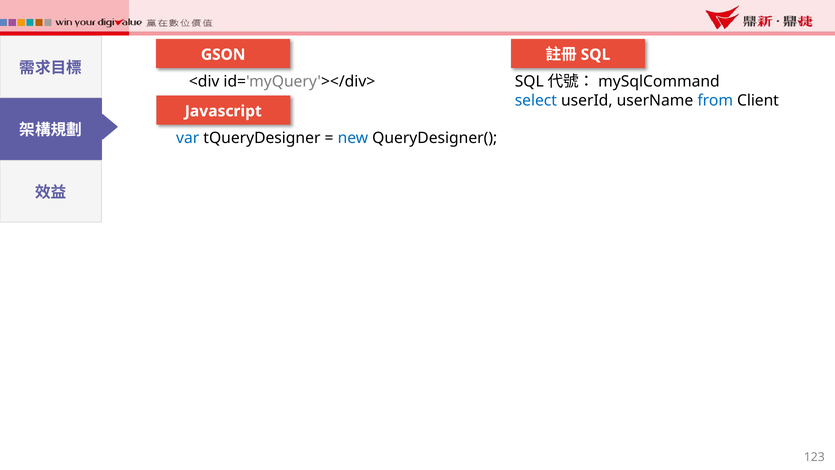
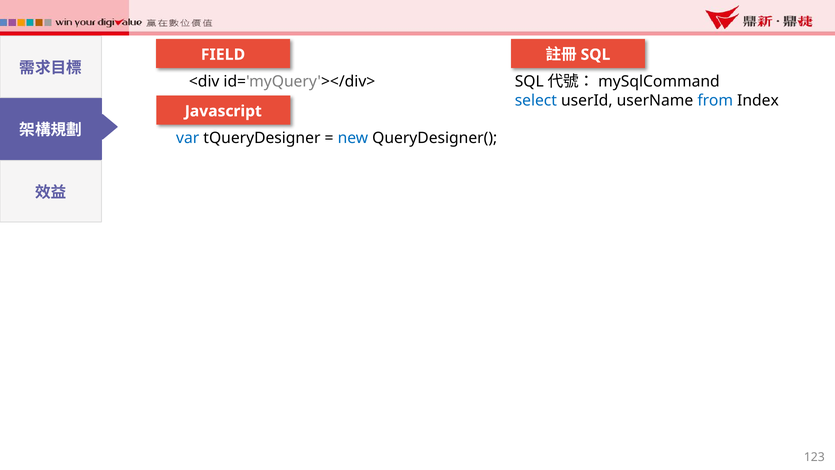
GSON: GSON -> FIELD (223, 55)
Client: Client -> Index (758, 100)
